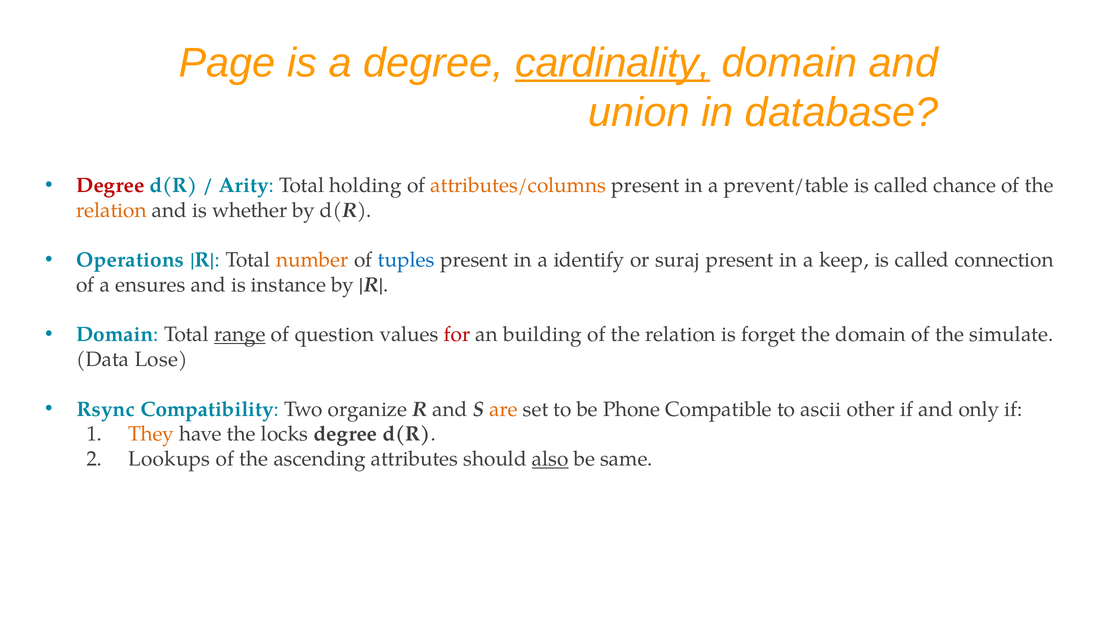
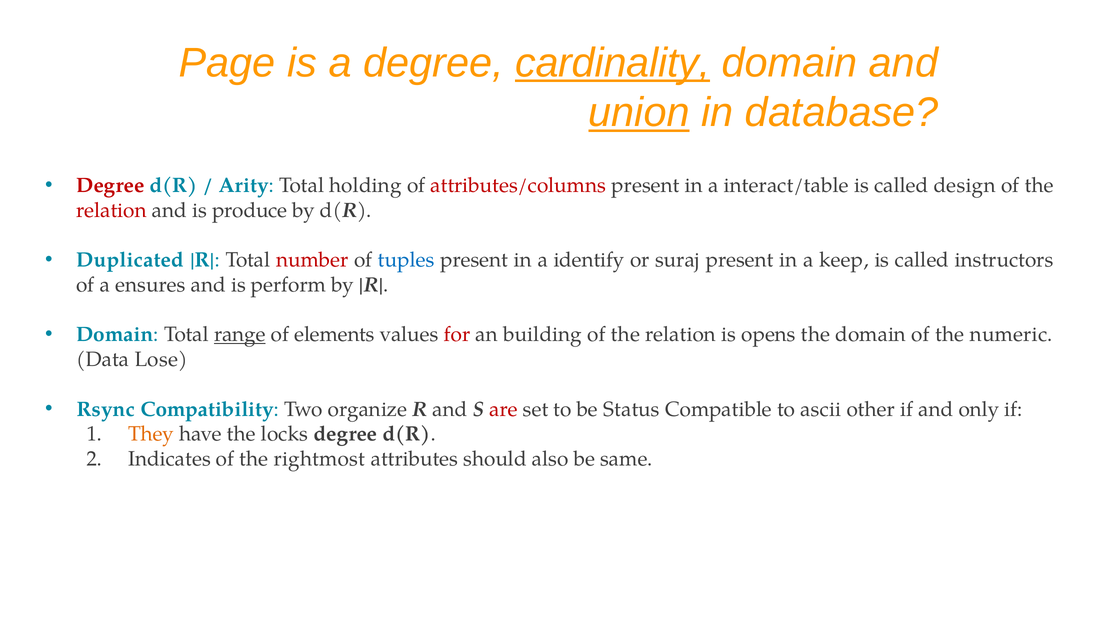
union underline: none -> present (639, 113)
attributes/columns colour: orange -> red (518, 185)
prevent/table: prevent/table -> interact/table (786, 185)
chance: chance -> design (965, 185)
relation colour: orange -> red (112, 210)
whether: whether -> produce (250, 210)
Operations: Operations -> Duplicated (130, 260)
number colour: orange -> red (312, 260)
connection: connection -> instructors (1004, 260)
instance: instance -> perform (289, 285)
question: question -> elements (335, 335)
forget: forget -> opens (769, 335)
simulate: simulate -> numeric (1011, 335)
are colour: orange -> red (503, 409)
Phone: Phone -> Status (631, 409)
Lookups: Lookups -> Indicates (169, 459)
ascending: ascending -> rightmost (320, 459)
also underline: present -> none (550, 459)
